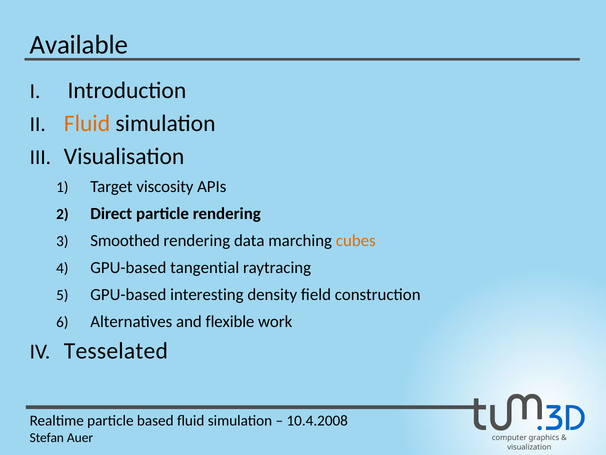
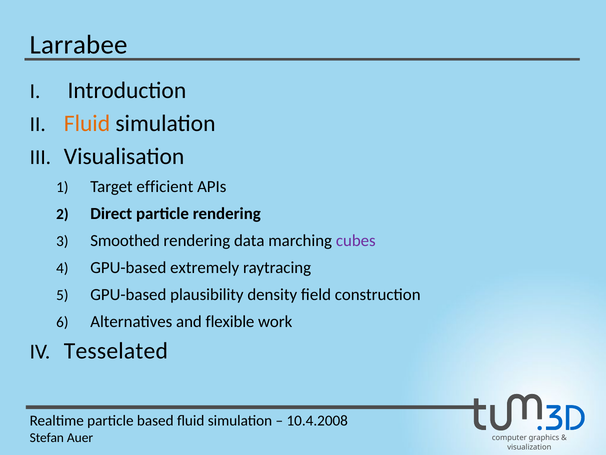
Available: Available -> Larrabee (79, 45)
viscosity: viscosity -> efficient (165, 187)
cubes colour: orange -> purple (356, 241)
tangential: tangential -> extremely (205, 267)
interesting: interesting -> plausibility (207, 294)
